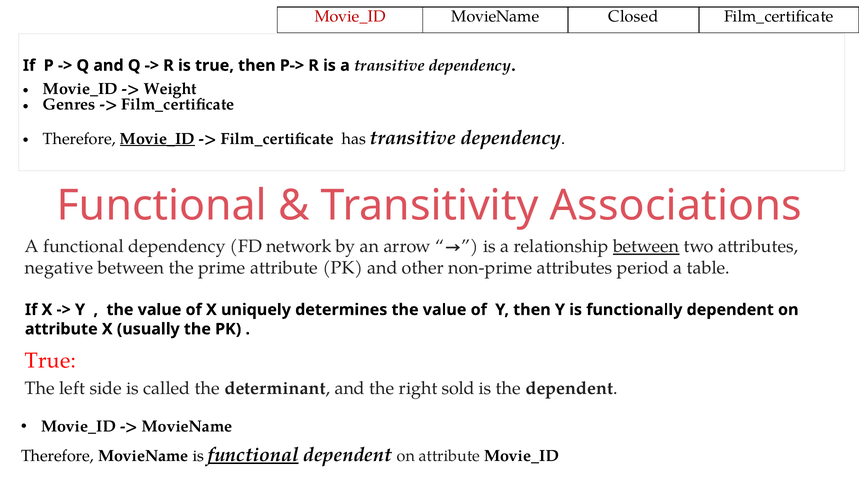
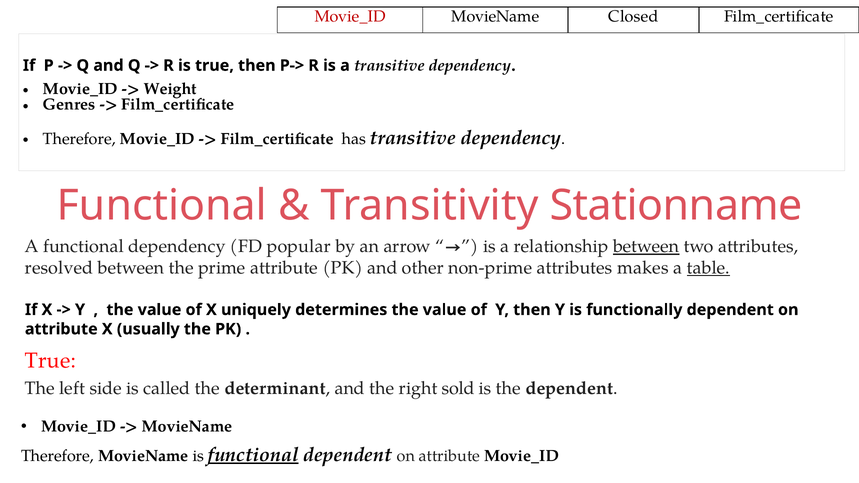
Movie_ID underline: present -> none (157, 139)
Associations: Associations -> Stationname (676, 206)
network: network -> popular (299, 247)
negative: negative -> resolved (59, 268)
period: period -> makes (643, 268)
table underline: none -> present (708, 268)
